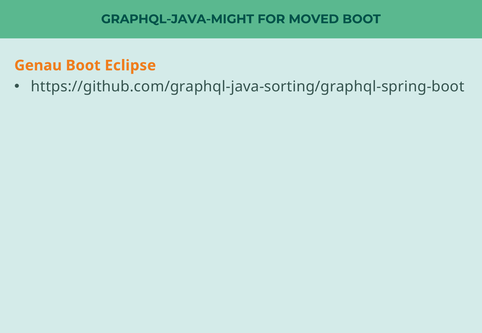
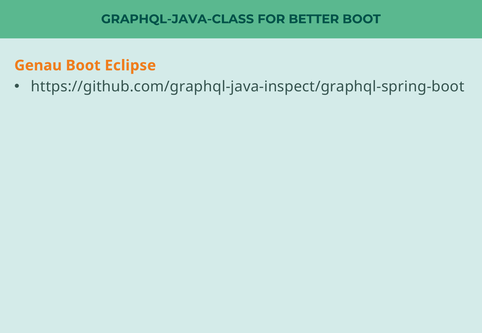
GRAPHQL-JAVA-MIGHT: GRAPHQL-JAVA-MIGHT -> GRAPHQL-JAVA-CLASS (178, 19)
MOVED: MOVED -> BETTER (314, 19)
https://github.com/graphql-java-sorting/graphql-spring-boot: https://github.com/graphql-java-sorting/graphql-spring-boot -> https://github.com/graphql-java-inspect/graphql-spring-boot (248, 87)
